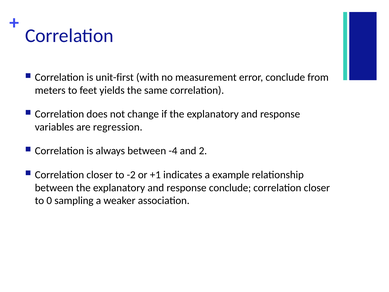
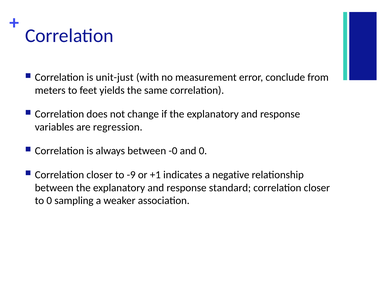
unit-first: unit-first -> unit-just (115, 77)
-4: -4 -> -0 (173, 151)
and 2: 2 -> 0 (203, 151)
-2: -2 -> -9 (131, 175)
example: example -> negative (231, 175)
response conclude: conclude -> standard (230, 188)
